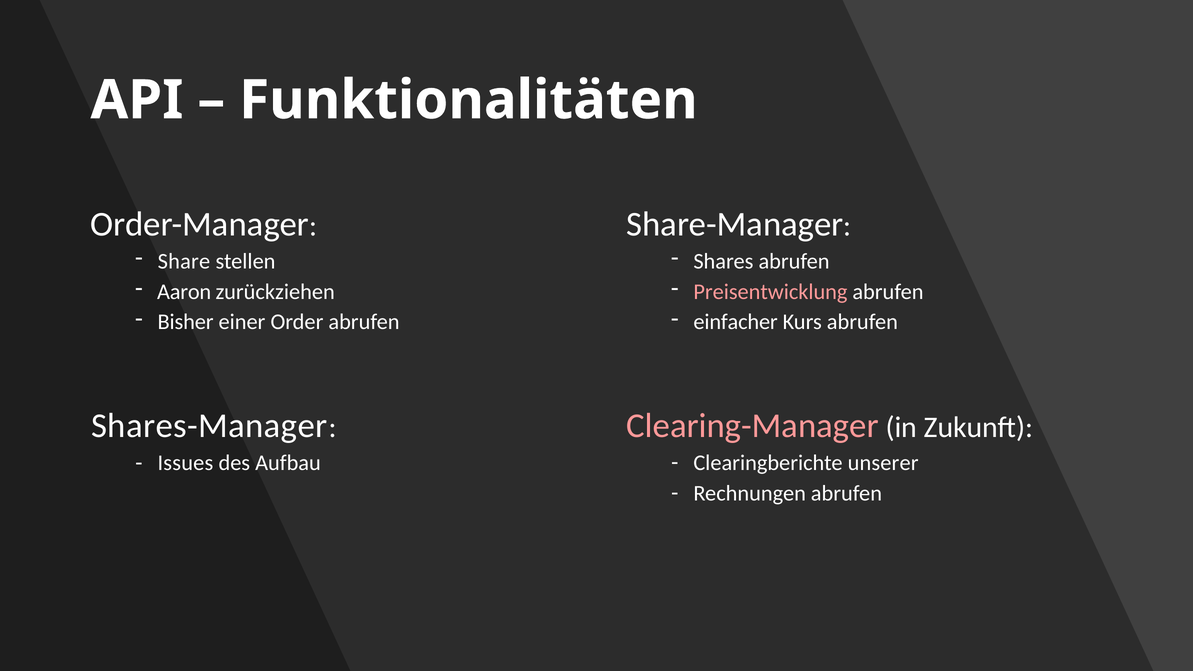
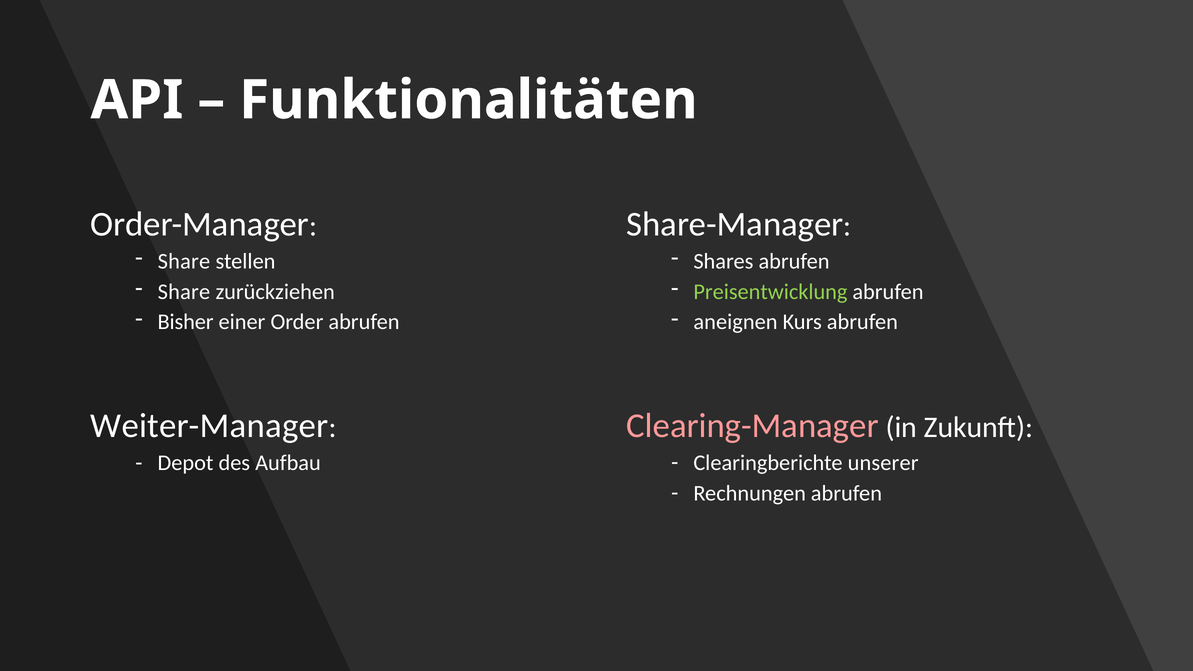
Aaron: Aaron -> Share (184, 292)
Preisentwicklung colour: pink -> light green (770, 292)
einfacher: einfacher -> aneignen (736, 322)
Shares-Manager: Shares-Manager -> Weiter-Manager (209, 426)
Issues: Issues -> Depot (186, 463)
